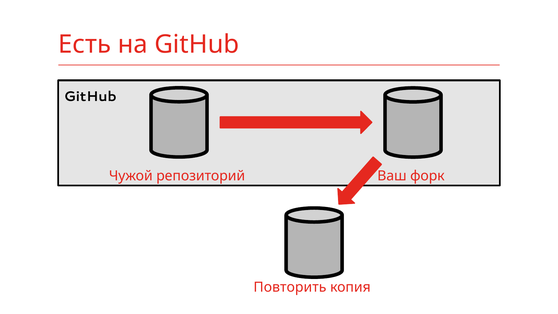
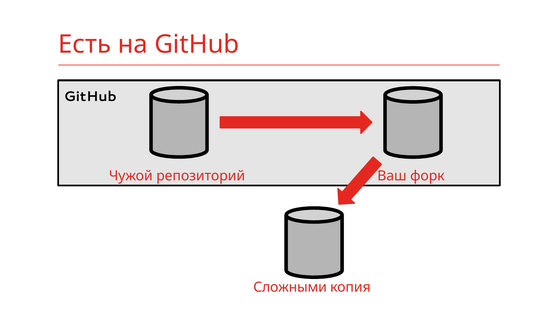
Повторить: Повторить -> Сложными (290, 287)
